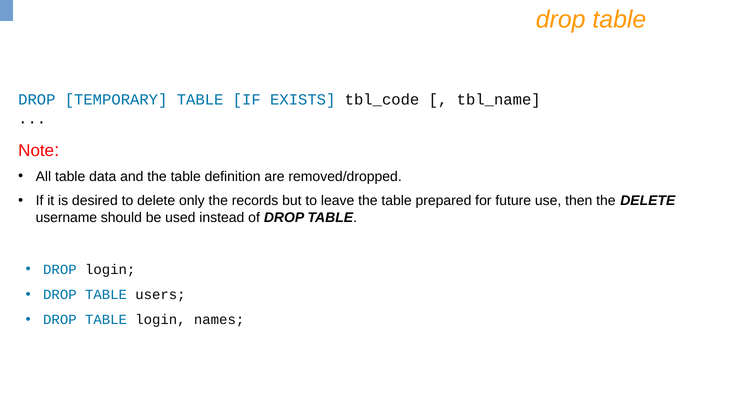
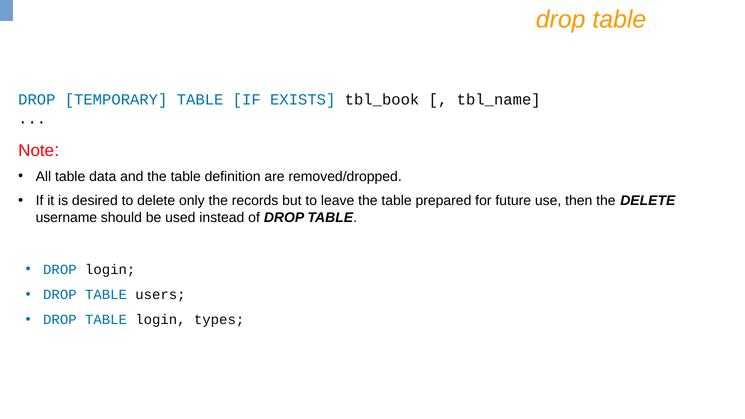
tbl_code: tbl_code -> tbl_book (382, 100)
names: names -> types (219, 320)
